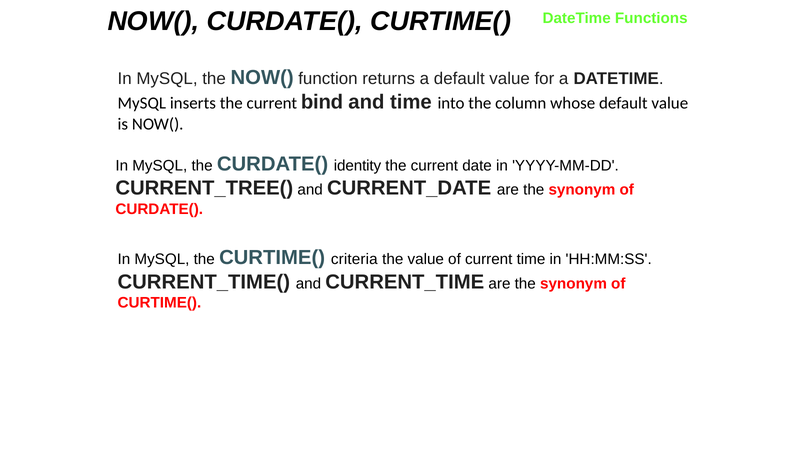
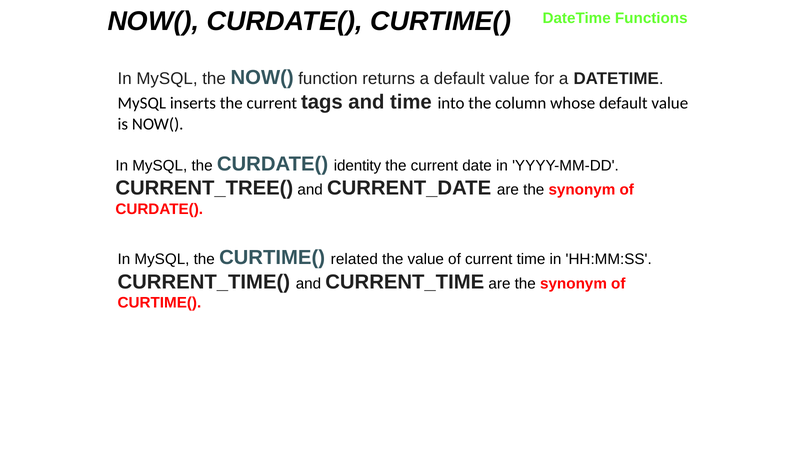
bind: bind -> tags (322, 102)
criteria: criteria -> related (354, 259)
